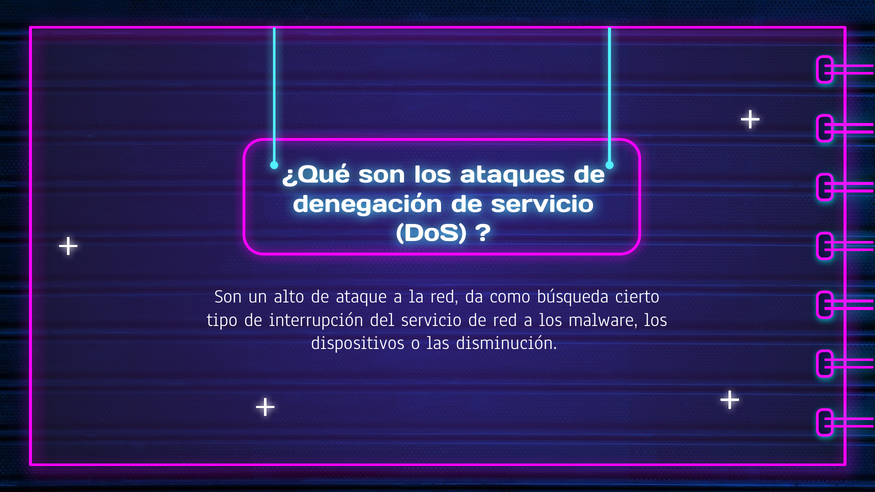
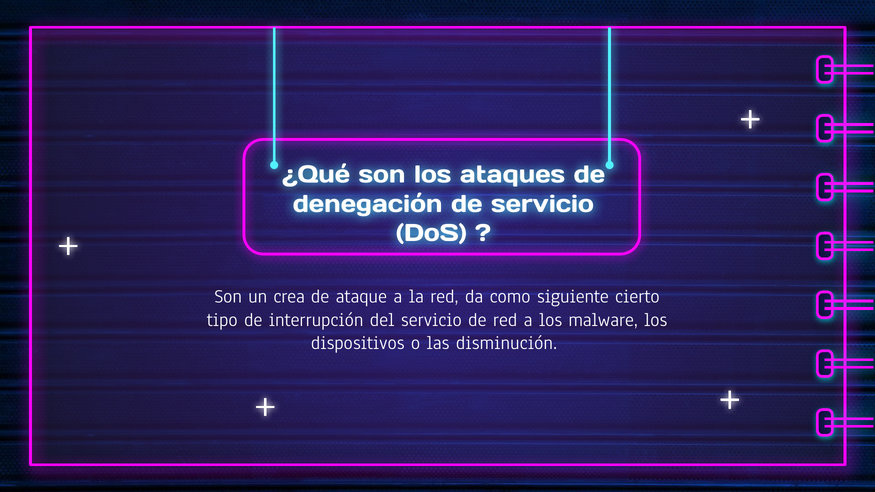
alto: alto -> crea (289, 296)
búsqueda: búsqueda -> siguiente (573, 296)
